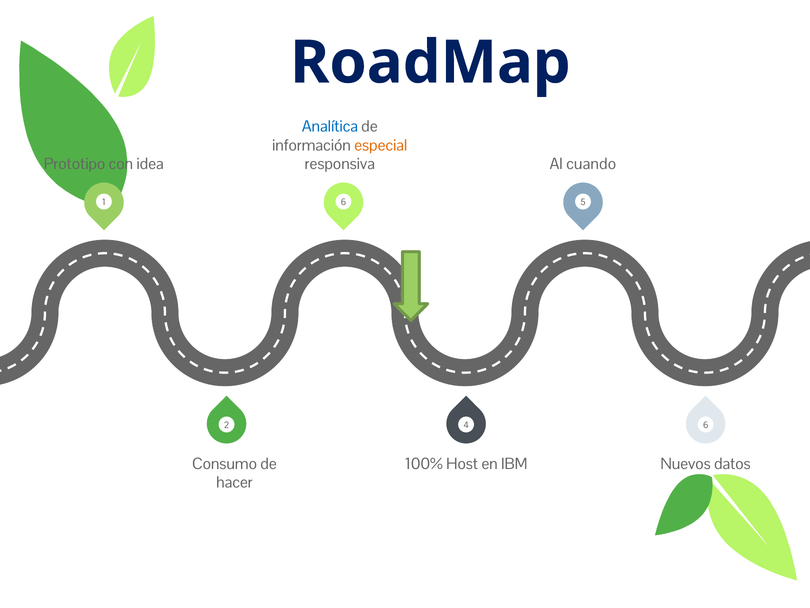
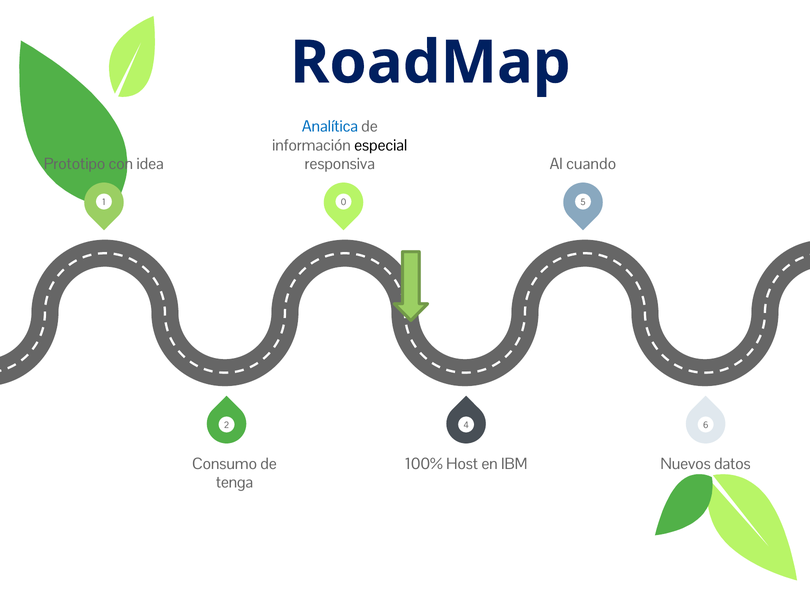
especial colour: orange -> black (381, 145)
1 6: 6 -> 0 (344, 202)
hacer: hacer -> tenga (235, 482)
